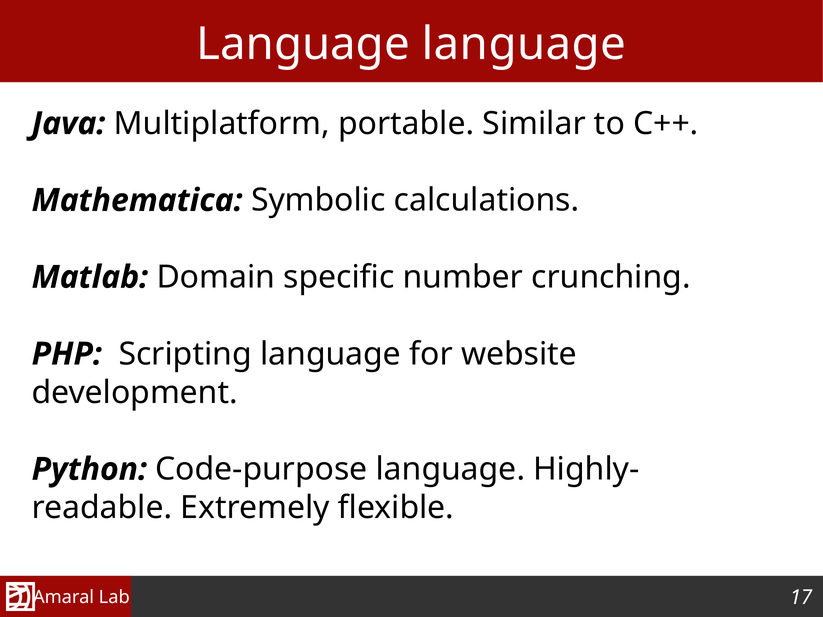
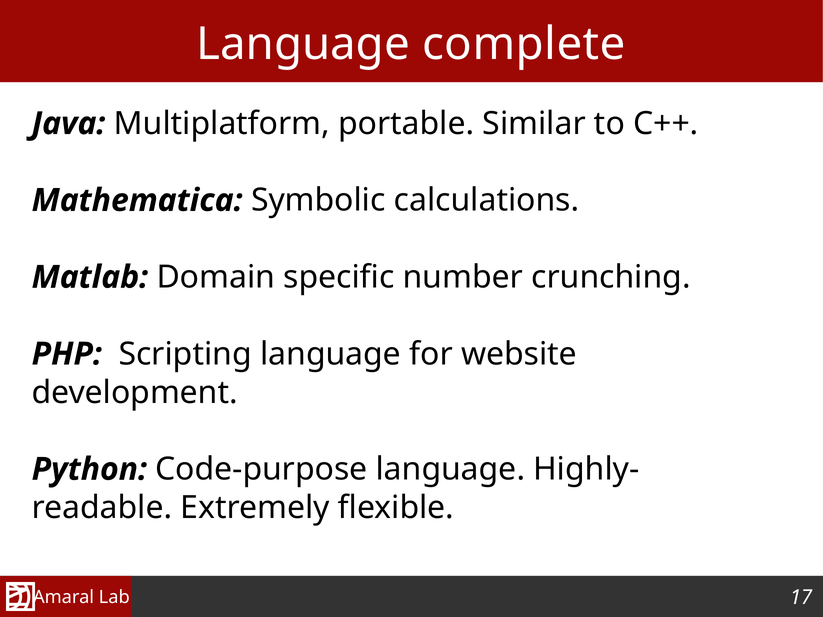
Language language: language -> complete (524, 44)
